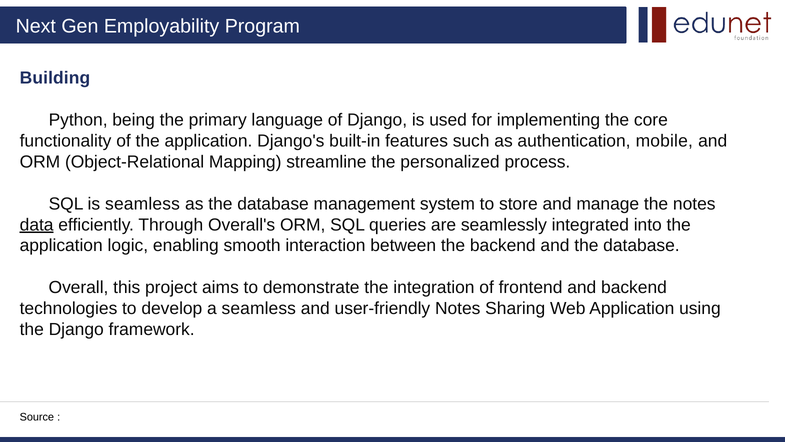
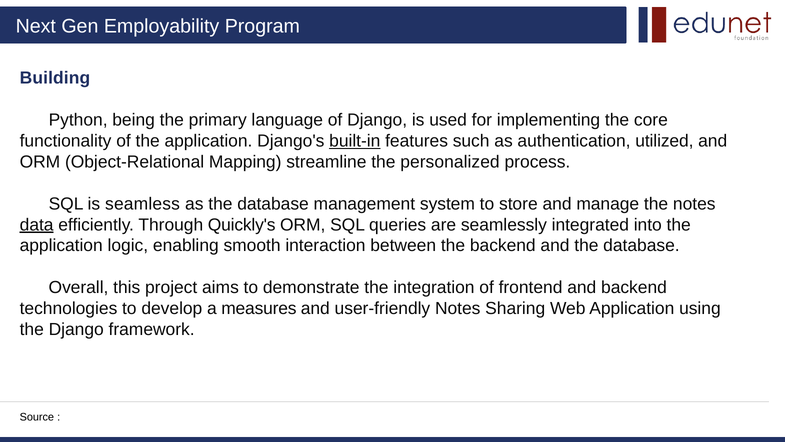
built-in underline: none -> present (355, 141)
mobile: mobile -> utilized (664, 141)
Overall's: Overall's -> Quickly's (242, 225)
a seamless: seamless -> measures (259, 308)
